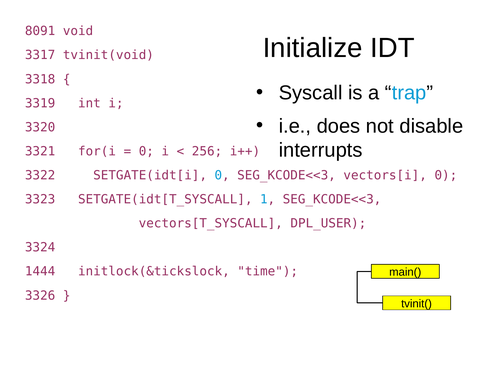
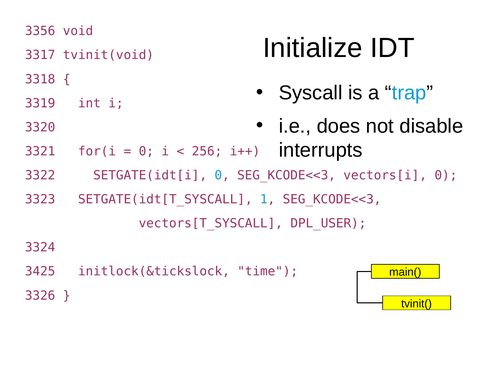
8091: 8091 -> 3356 (40, 31)
1444: 1444 -> 3425 (40, 271)
